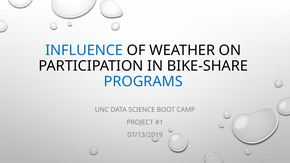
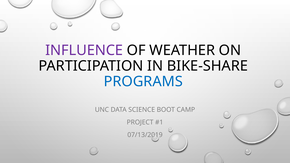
INFLUENCE colour: blue -> purple (84, 50)
